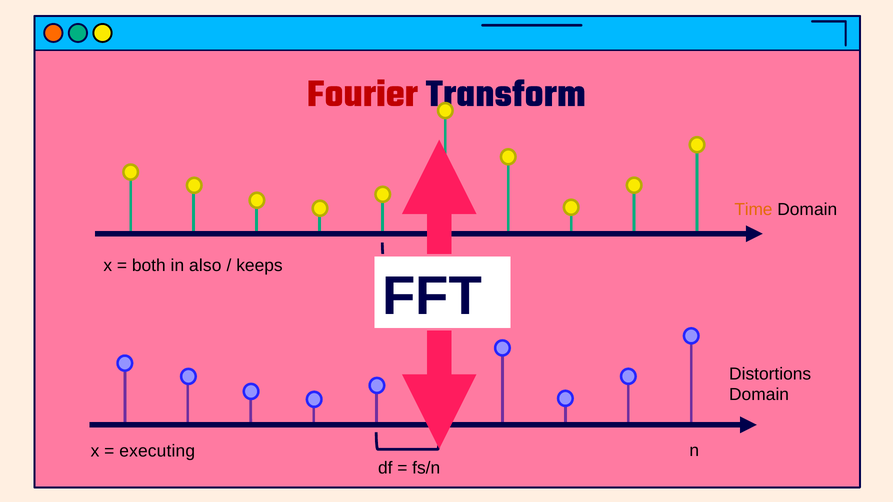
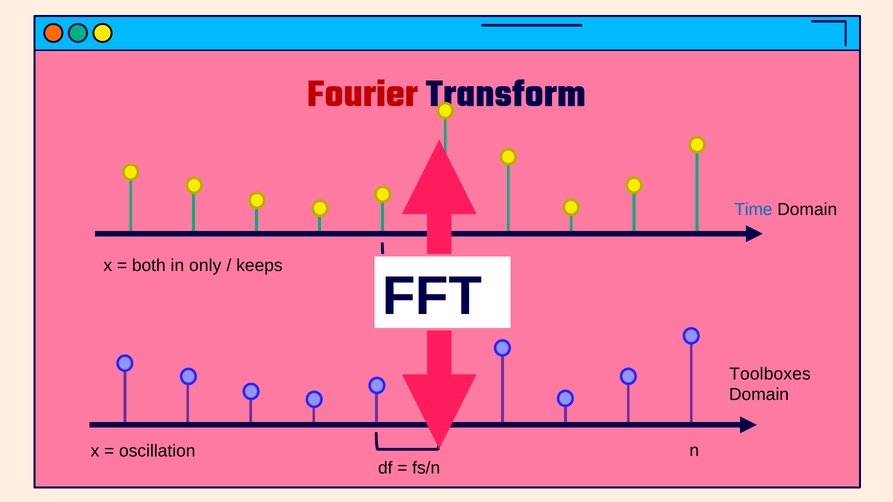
Time colour: orange -> blue (753, 210)
also: also -> only (205, 266)
Distortions: Distortions -> Toolboxes (770, 374)
executing: executing -> oscillation (157, 451)
